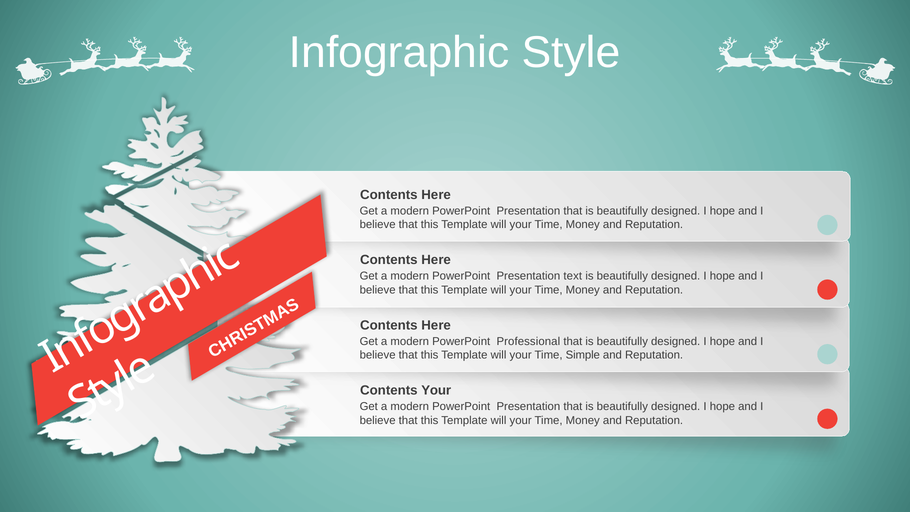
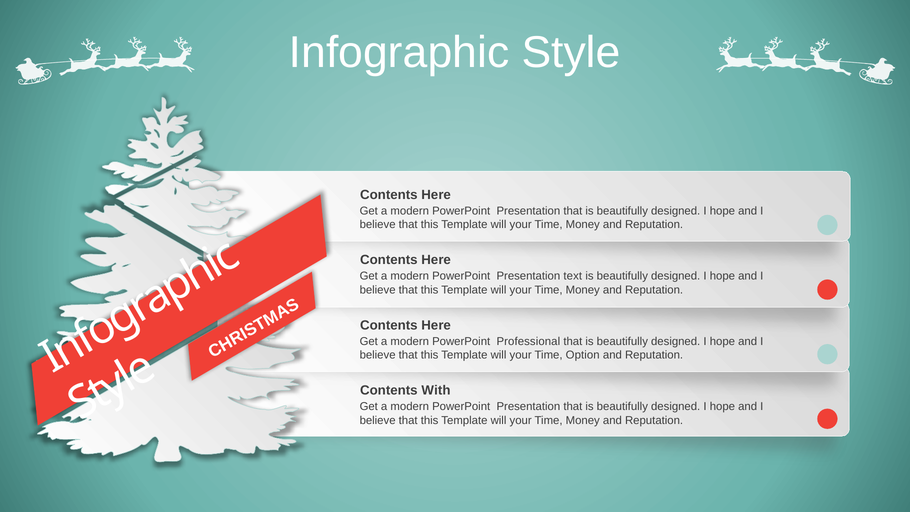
Simple: Simple -> Option (583, 355)
Your: Your -> With (436, 390)
